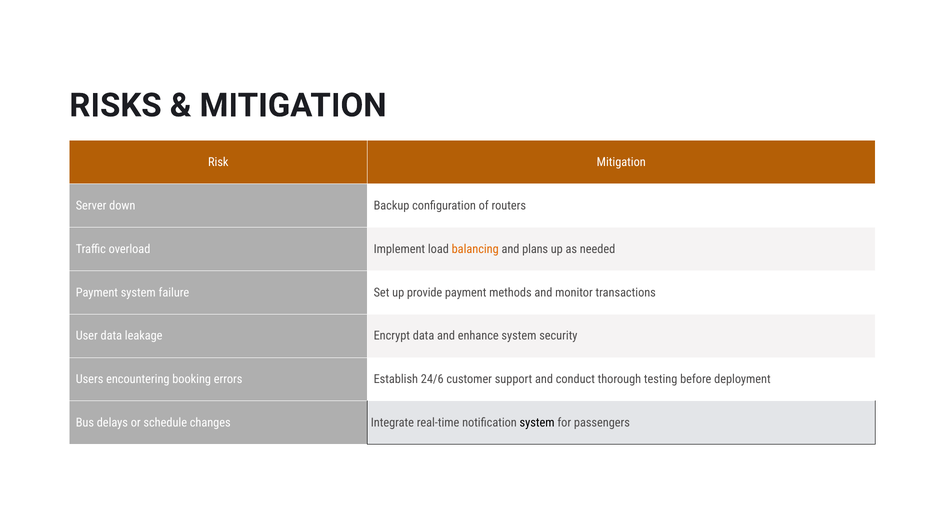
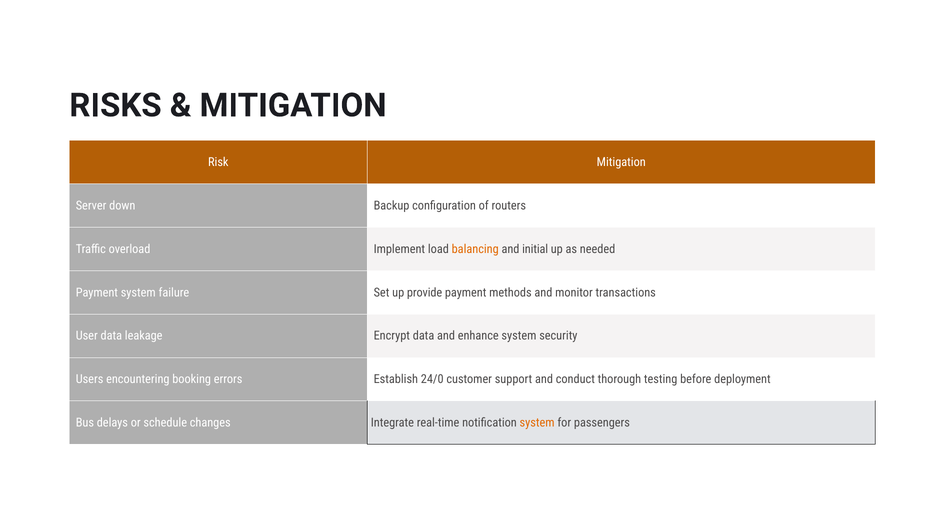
plans: plans -> initial (535, 249)
24/6: 24/6 -> 24/0 (432, 379)
system colour: black -> orange (537, 422)
